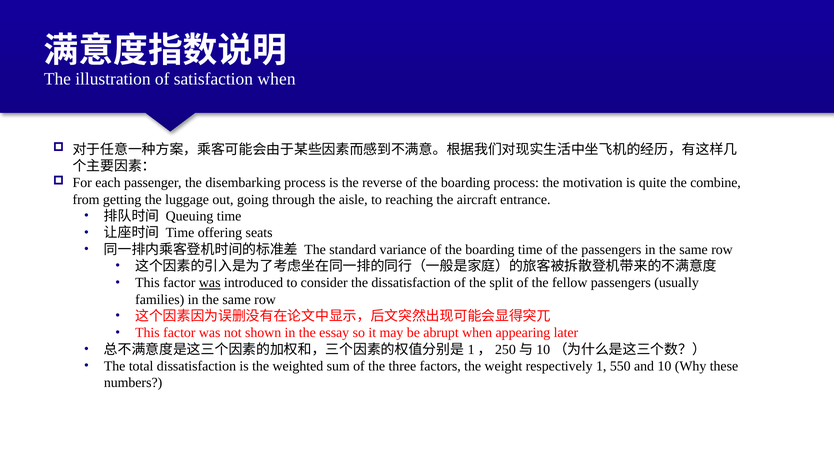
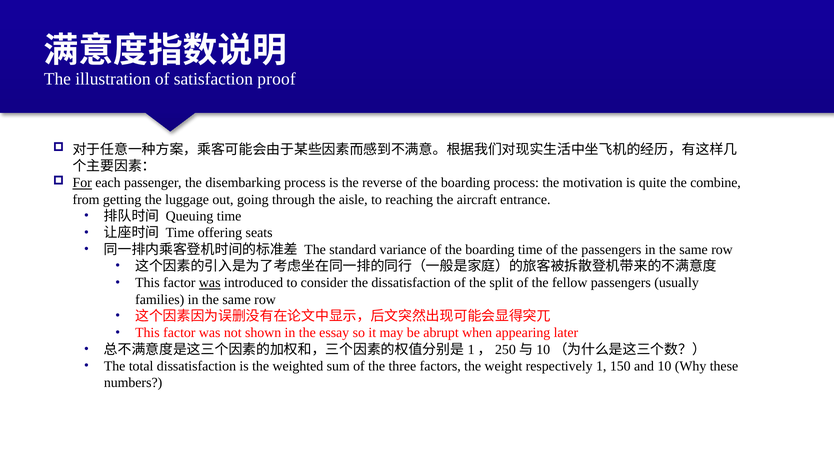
satisfaction when: when -> proof (277, 79)
For underline: none -> present (82, 183)
550: 550 -> 150 (620, 366)
